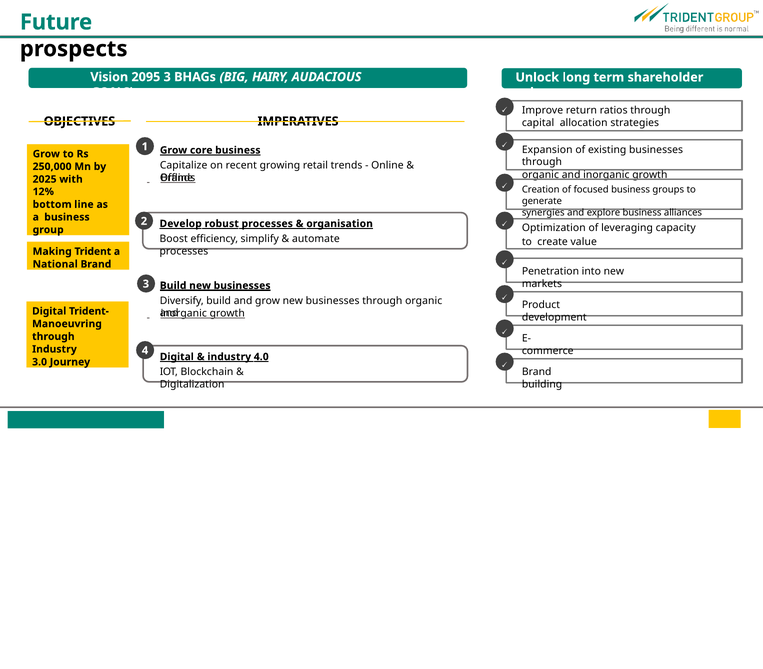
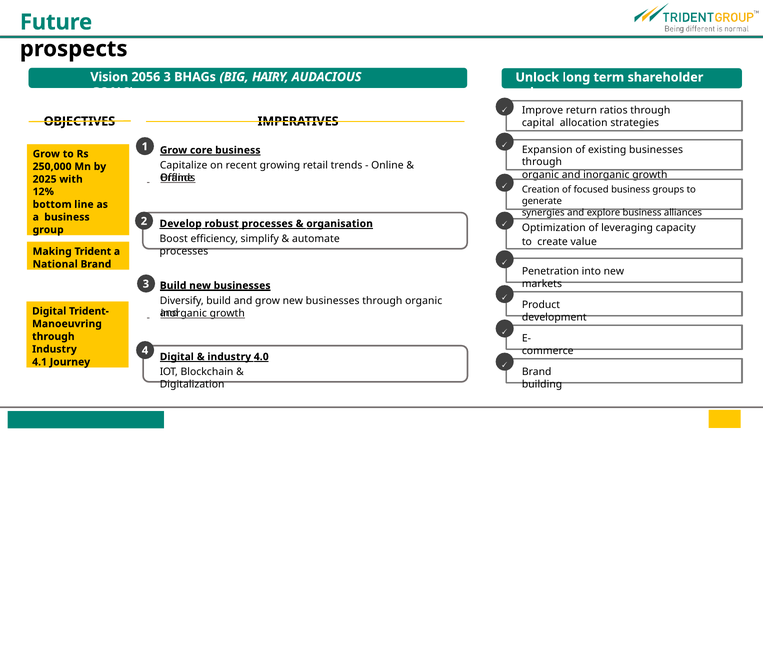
2095: 2095 -> 2056 (146, 77)
3.0: 3.0 -> 4.1 (40, 362)
